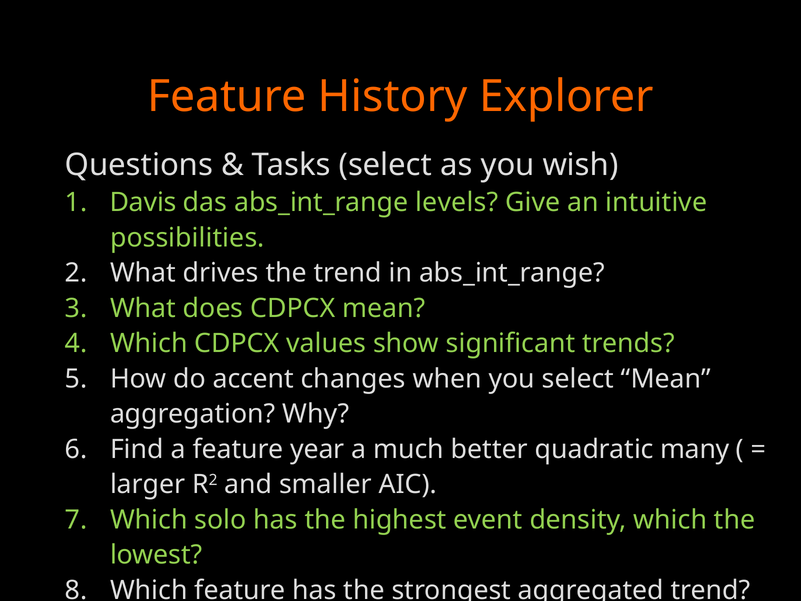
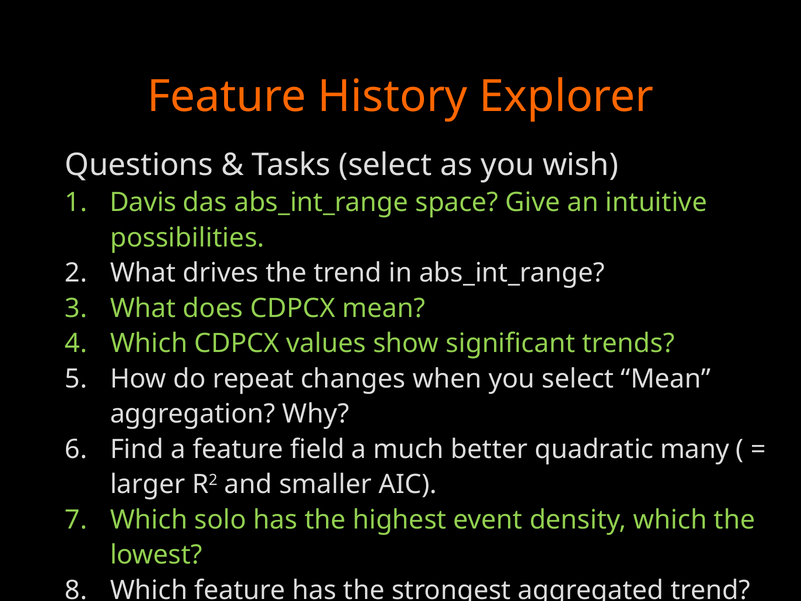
levels: levels -> space (457, 203)
accent: accent -> repeat (253, 379)
year: year -> field (317, 449)
